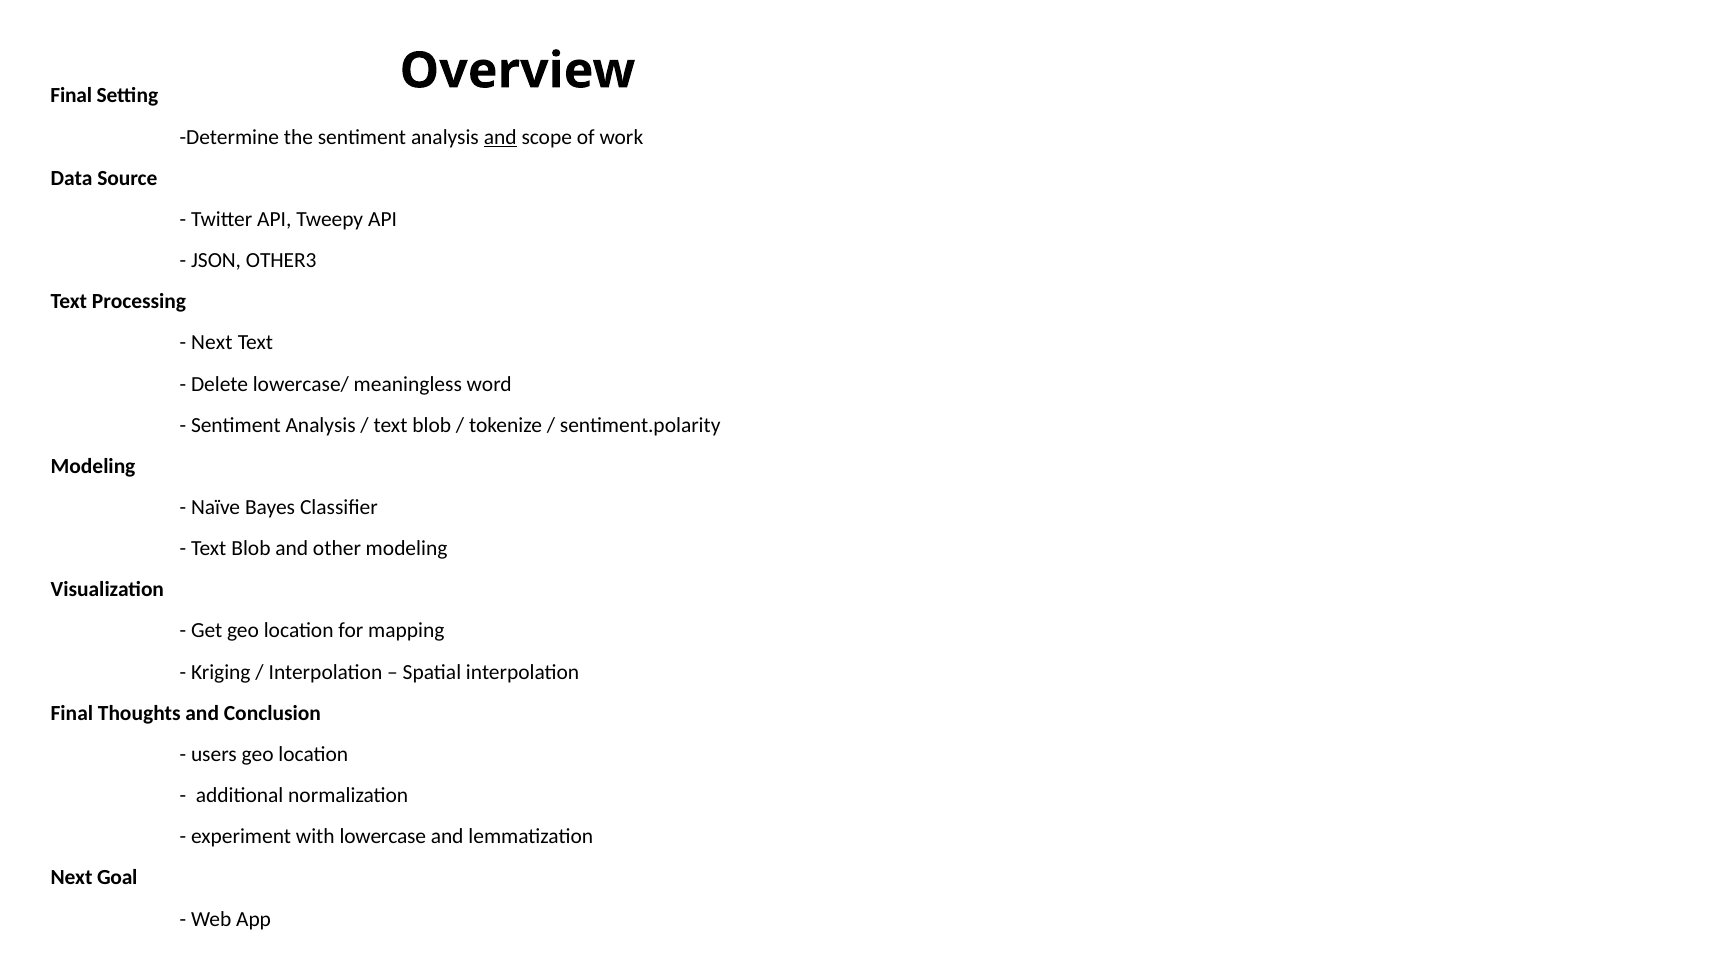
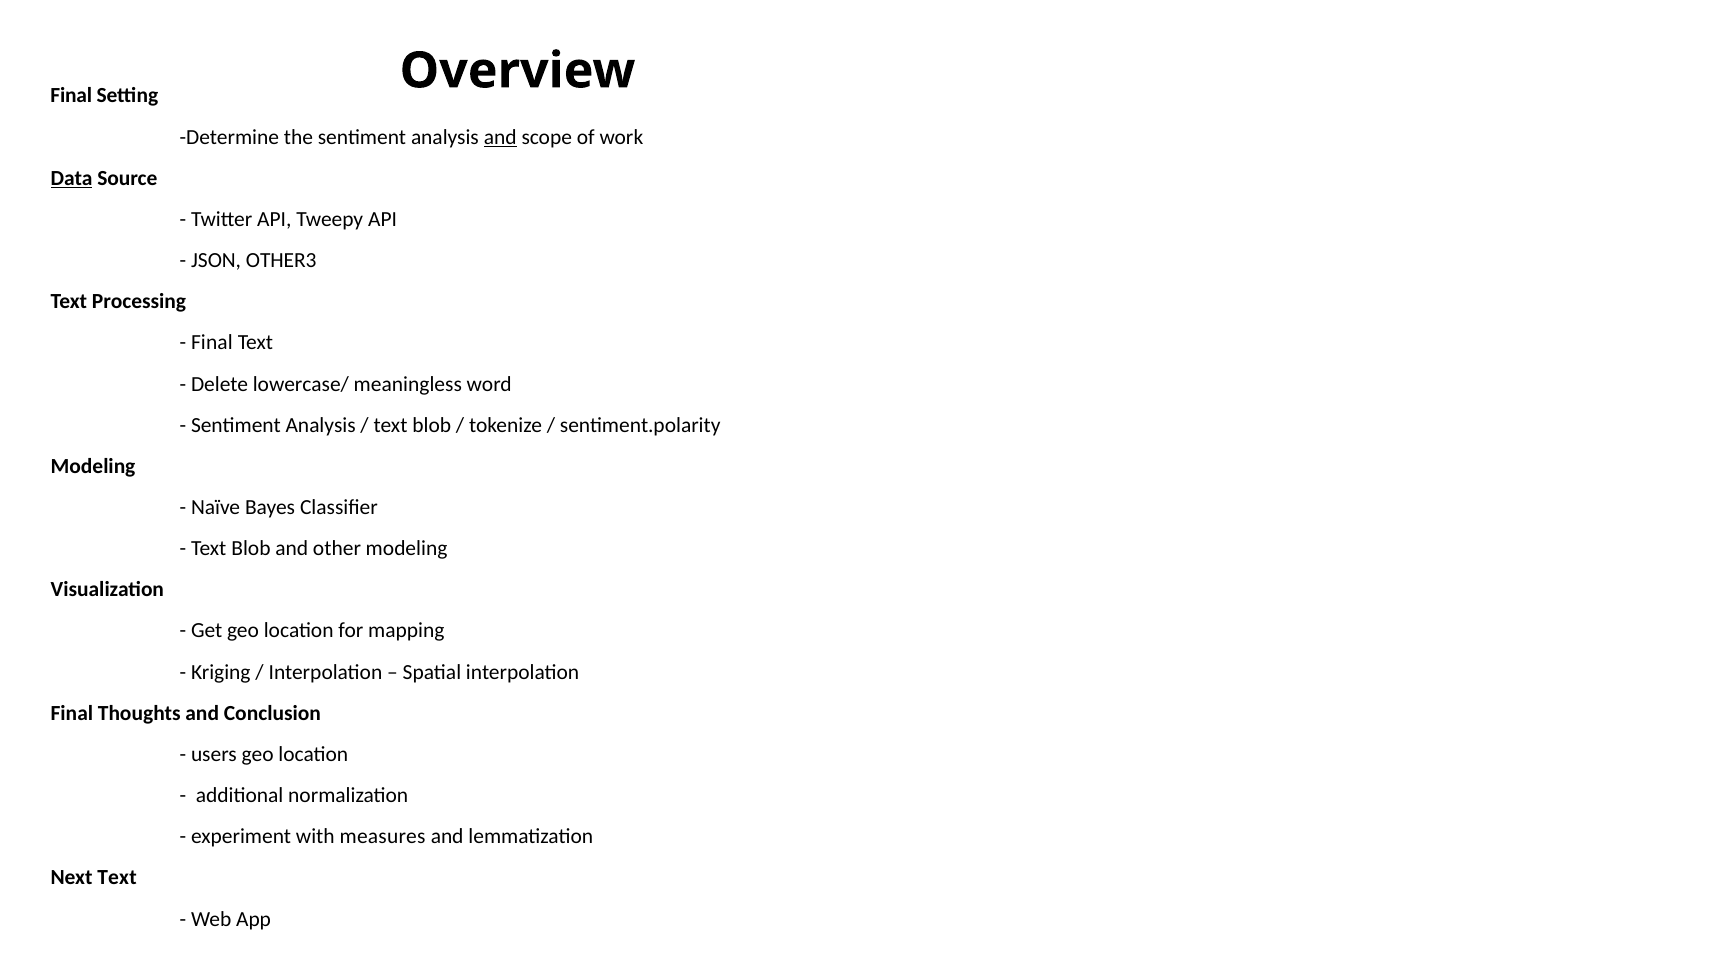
Data underline: none -> present (72, 178)
Next: Next -> Final (212, 343)
lowercase: lowercase -> measures (383, 836)
Next Goal: Goal -> Text (117, 877)
